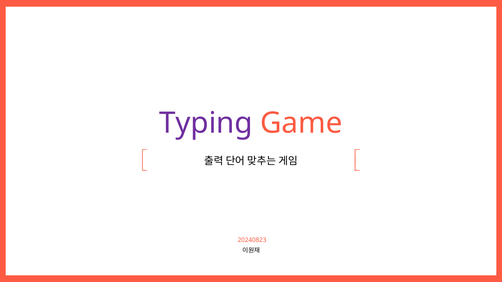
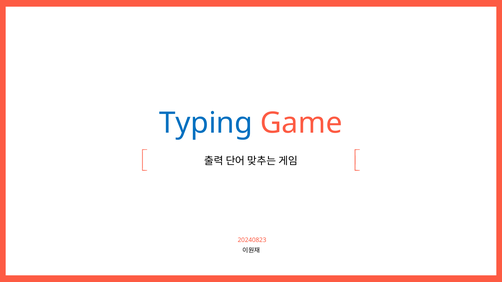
Typing colour: purple -> blue (206, 123)
